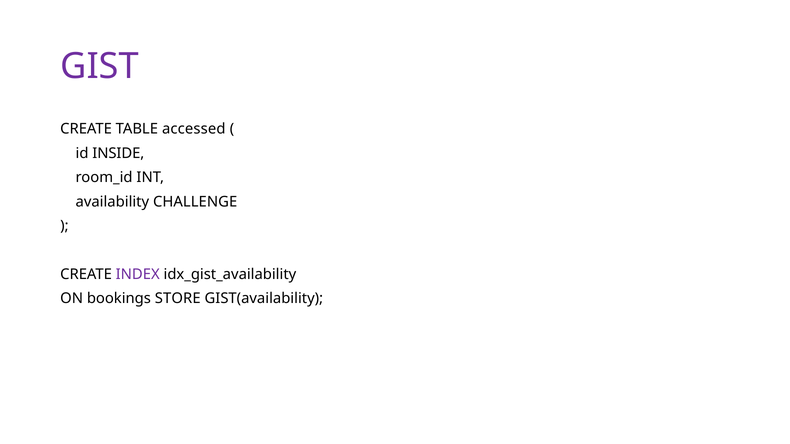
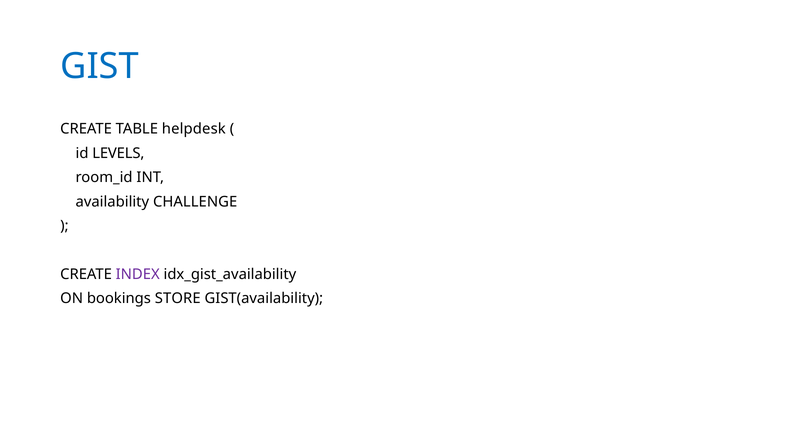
GIST colour: purple -> blue (100, 66)
accessed: accessed -> helpdesk (194, 129)
INSIDE: INSIDE -> LEVELS (118, 153)
